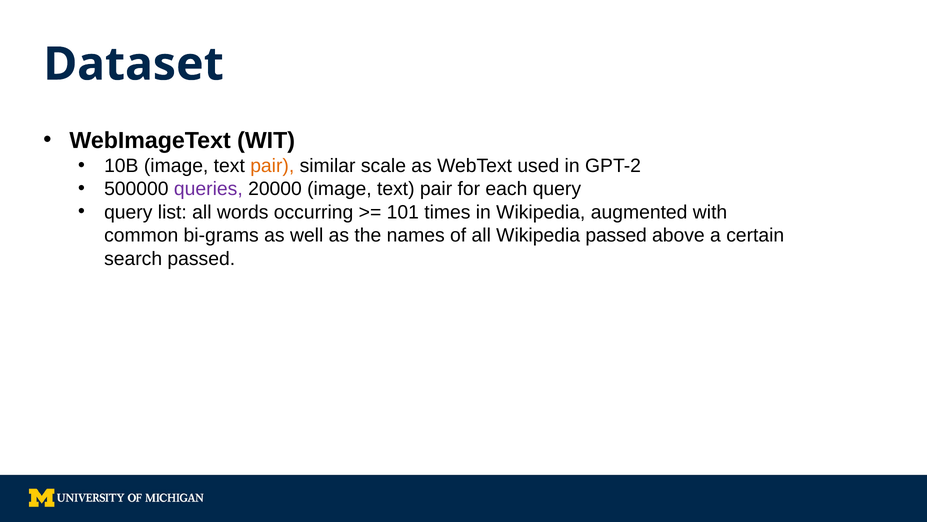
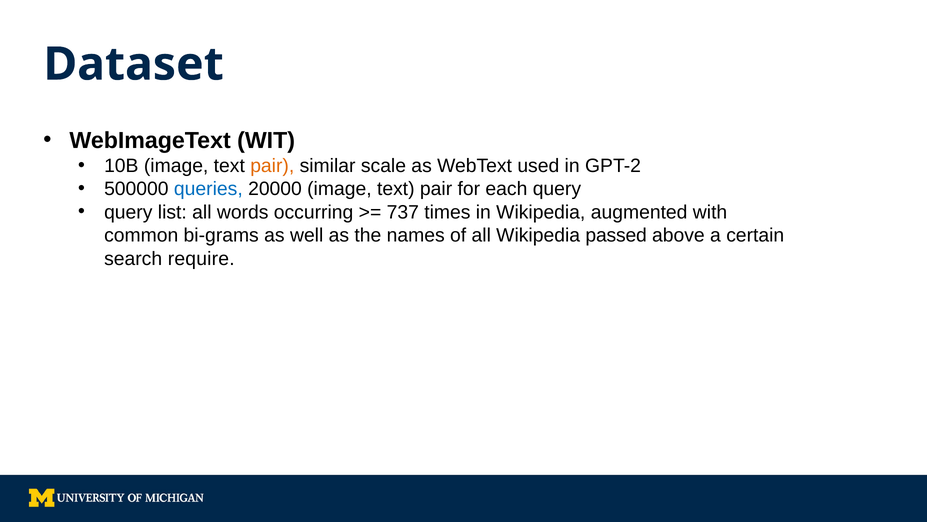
queries colour: purple -> blue (208, 189)
101: 101 -> 737 (403, 212)
search passed: passed -> require (201, 258)
